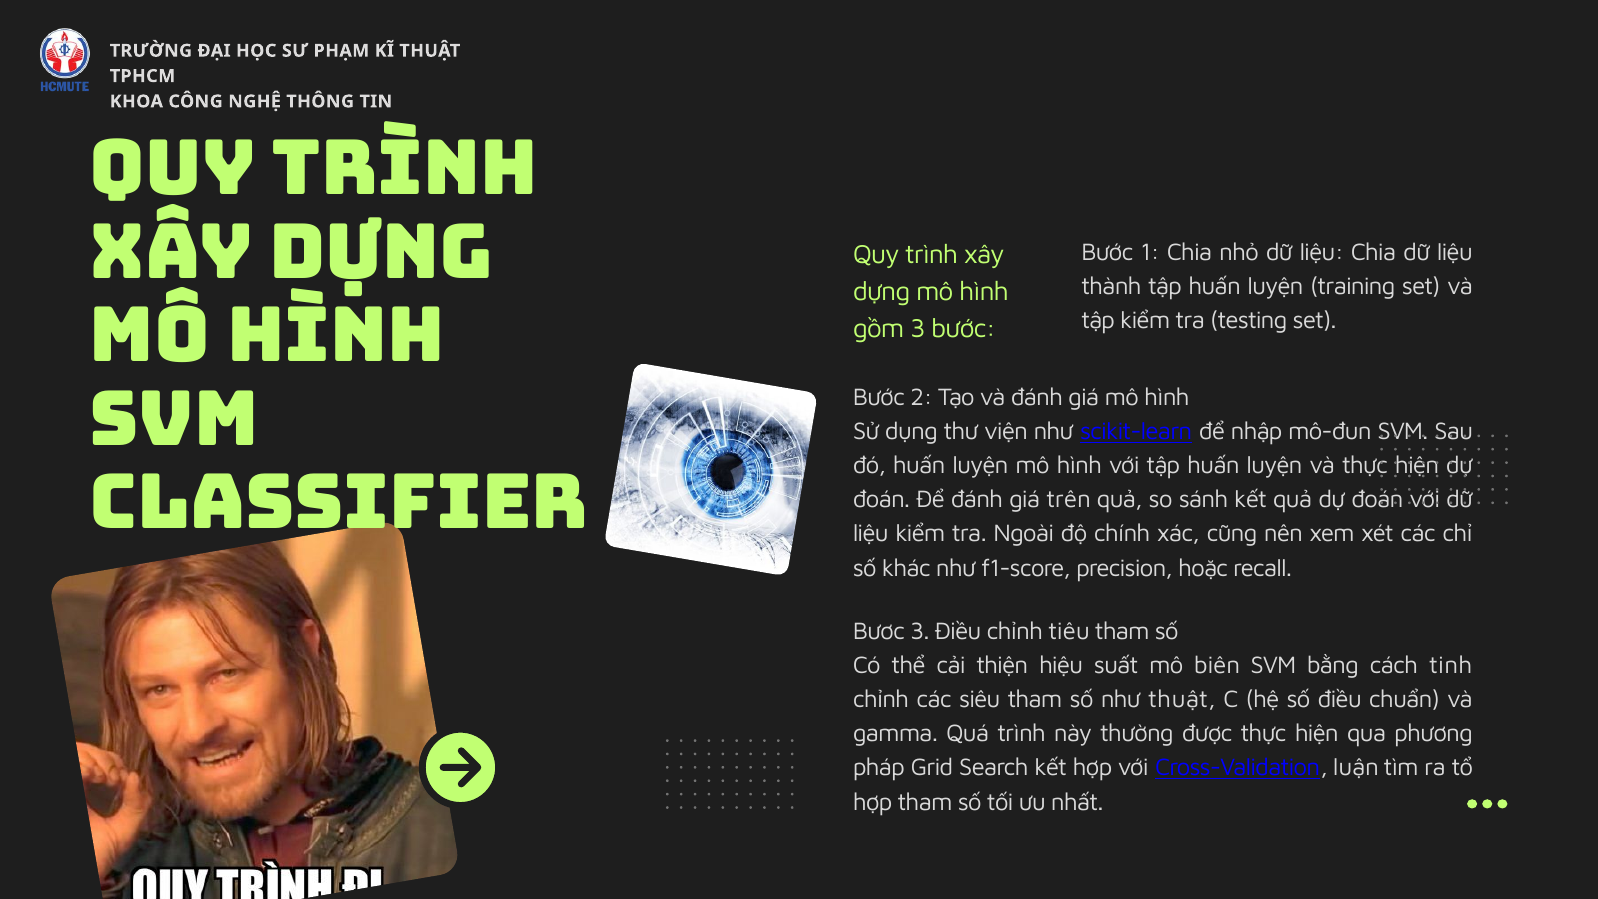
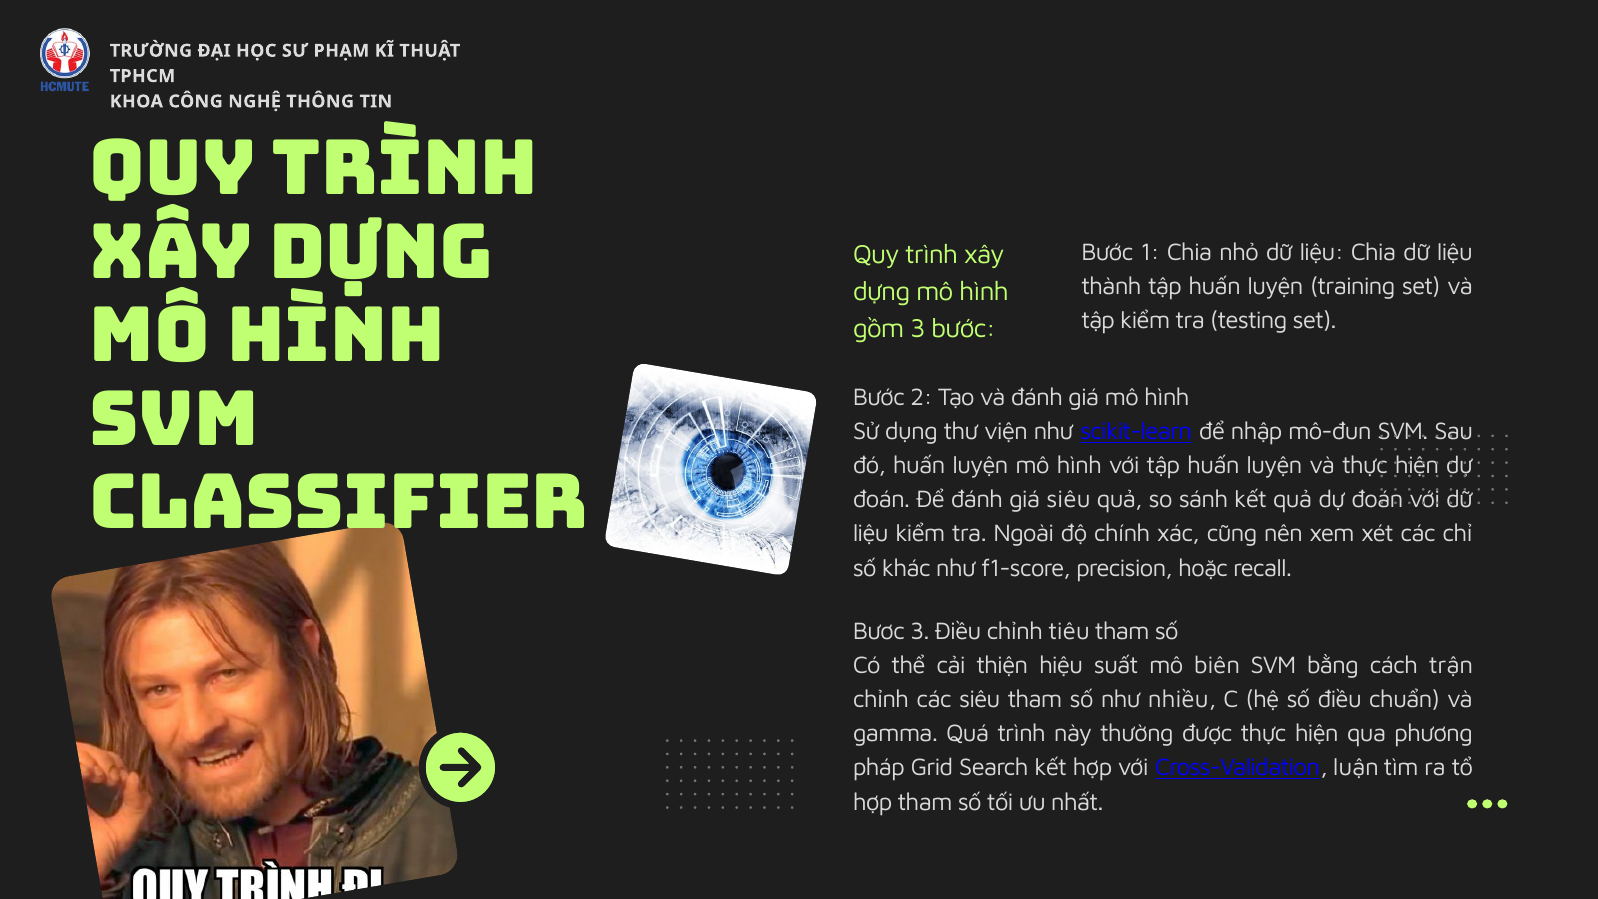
giá trên: trên -> siêu (1069, 500)
tinh: tinh -> trận (1451, 665)
như thuật: thuật -> nhiều (1182, 699)
